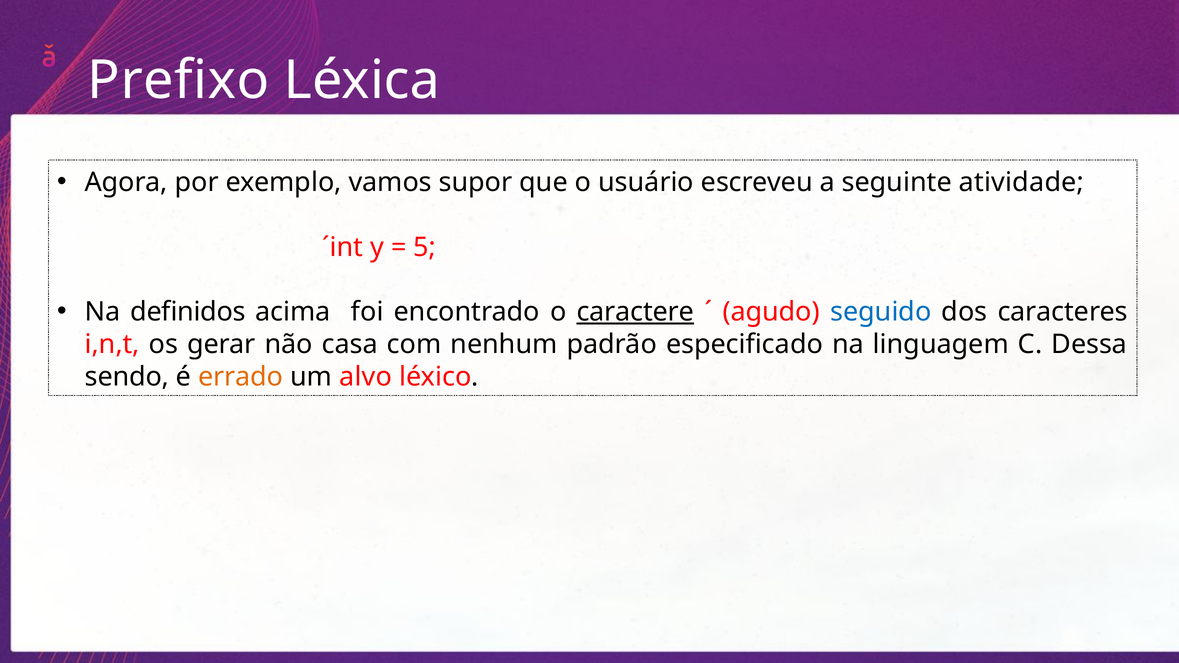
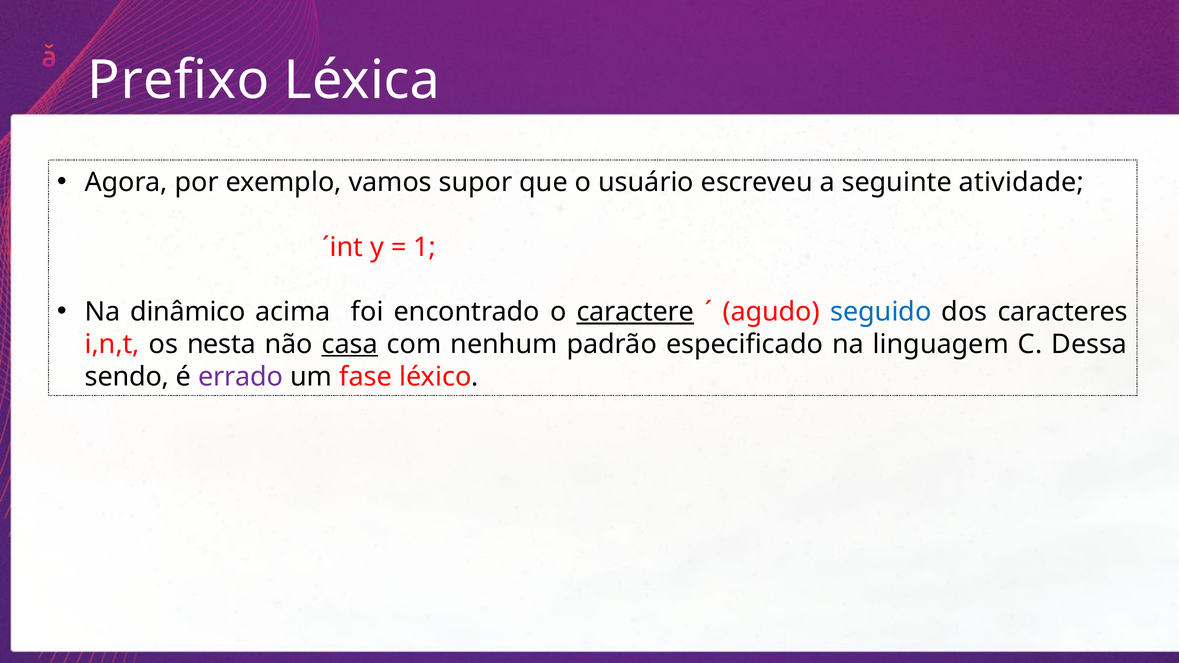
5: 5 -> 1 (425, 247)
definidos: definidos -> dinâmico (188, 312)
gerar: gerar -> nesta (221, 344)
casa underline: none -> present (350, 344)
errado colour: orange -> purple (241, 377)
alvo: alvo -> fase (366, 377)
